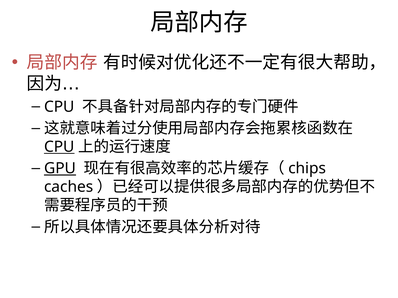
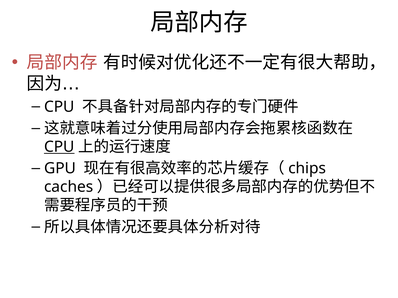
GPU underline: present -> none (60, 169)
